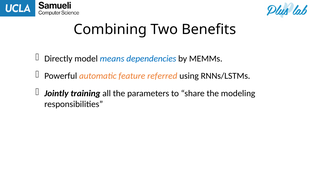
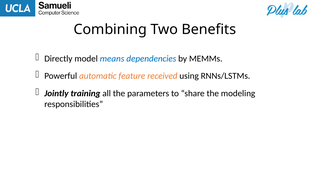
referred: referred -> received (162, 76)
